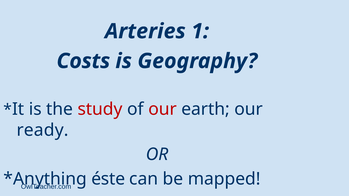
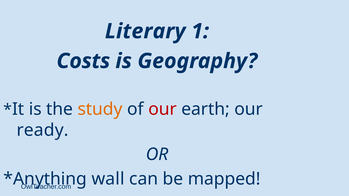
Arteries: Arteries -> Literary (145, 31)
study colour: red -> orange (100, 109)
éste: éste -> wall (108, 179)
